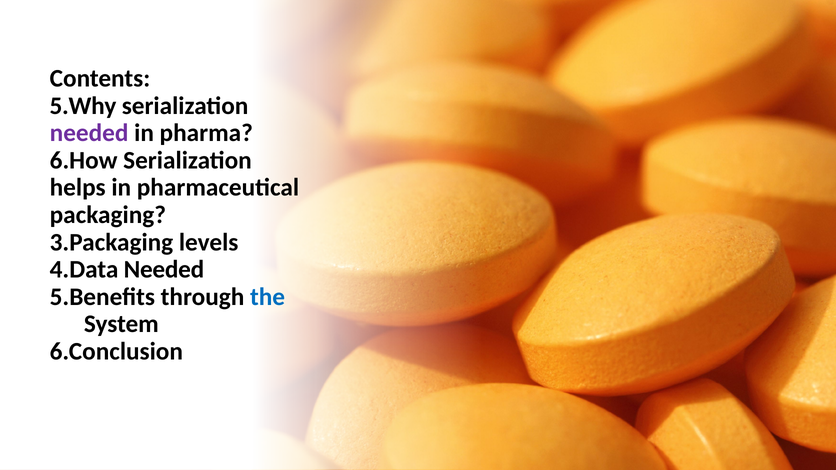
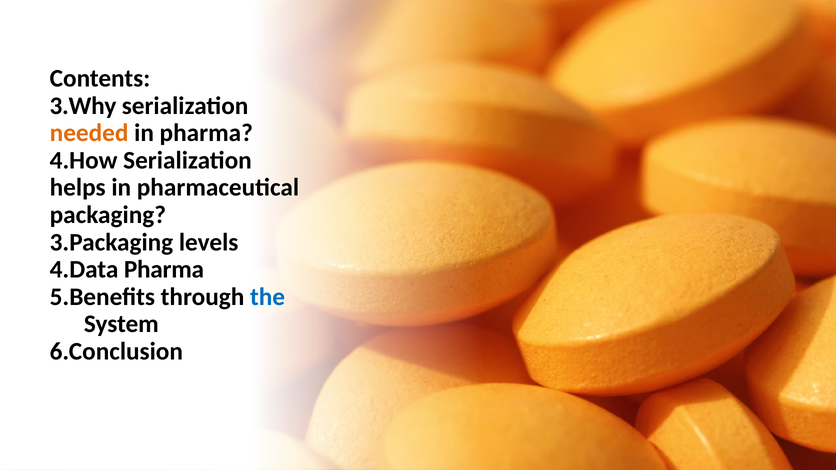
5.Why: 5.Why -> 3.Why (83, 106)
needed colour: purple -> orange (89, 133)
6.How: 6.How -> 4.How (84, 160)
4.Data Needed: Needed -> Pharma (164, 270)
